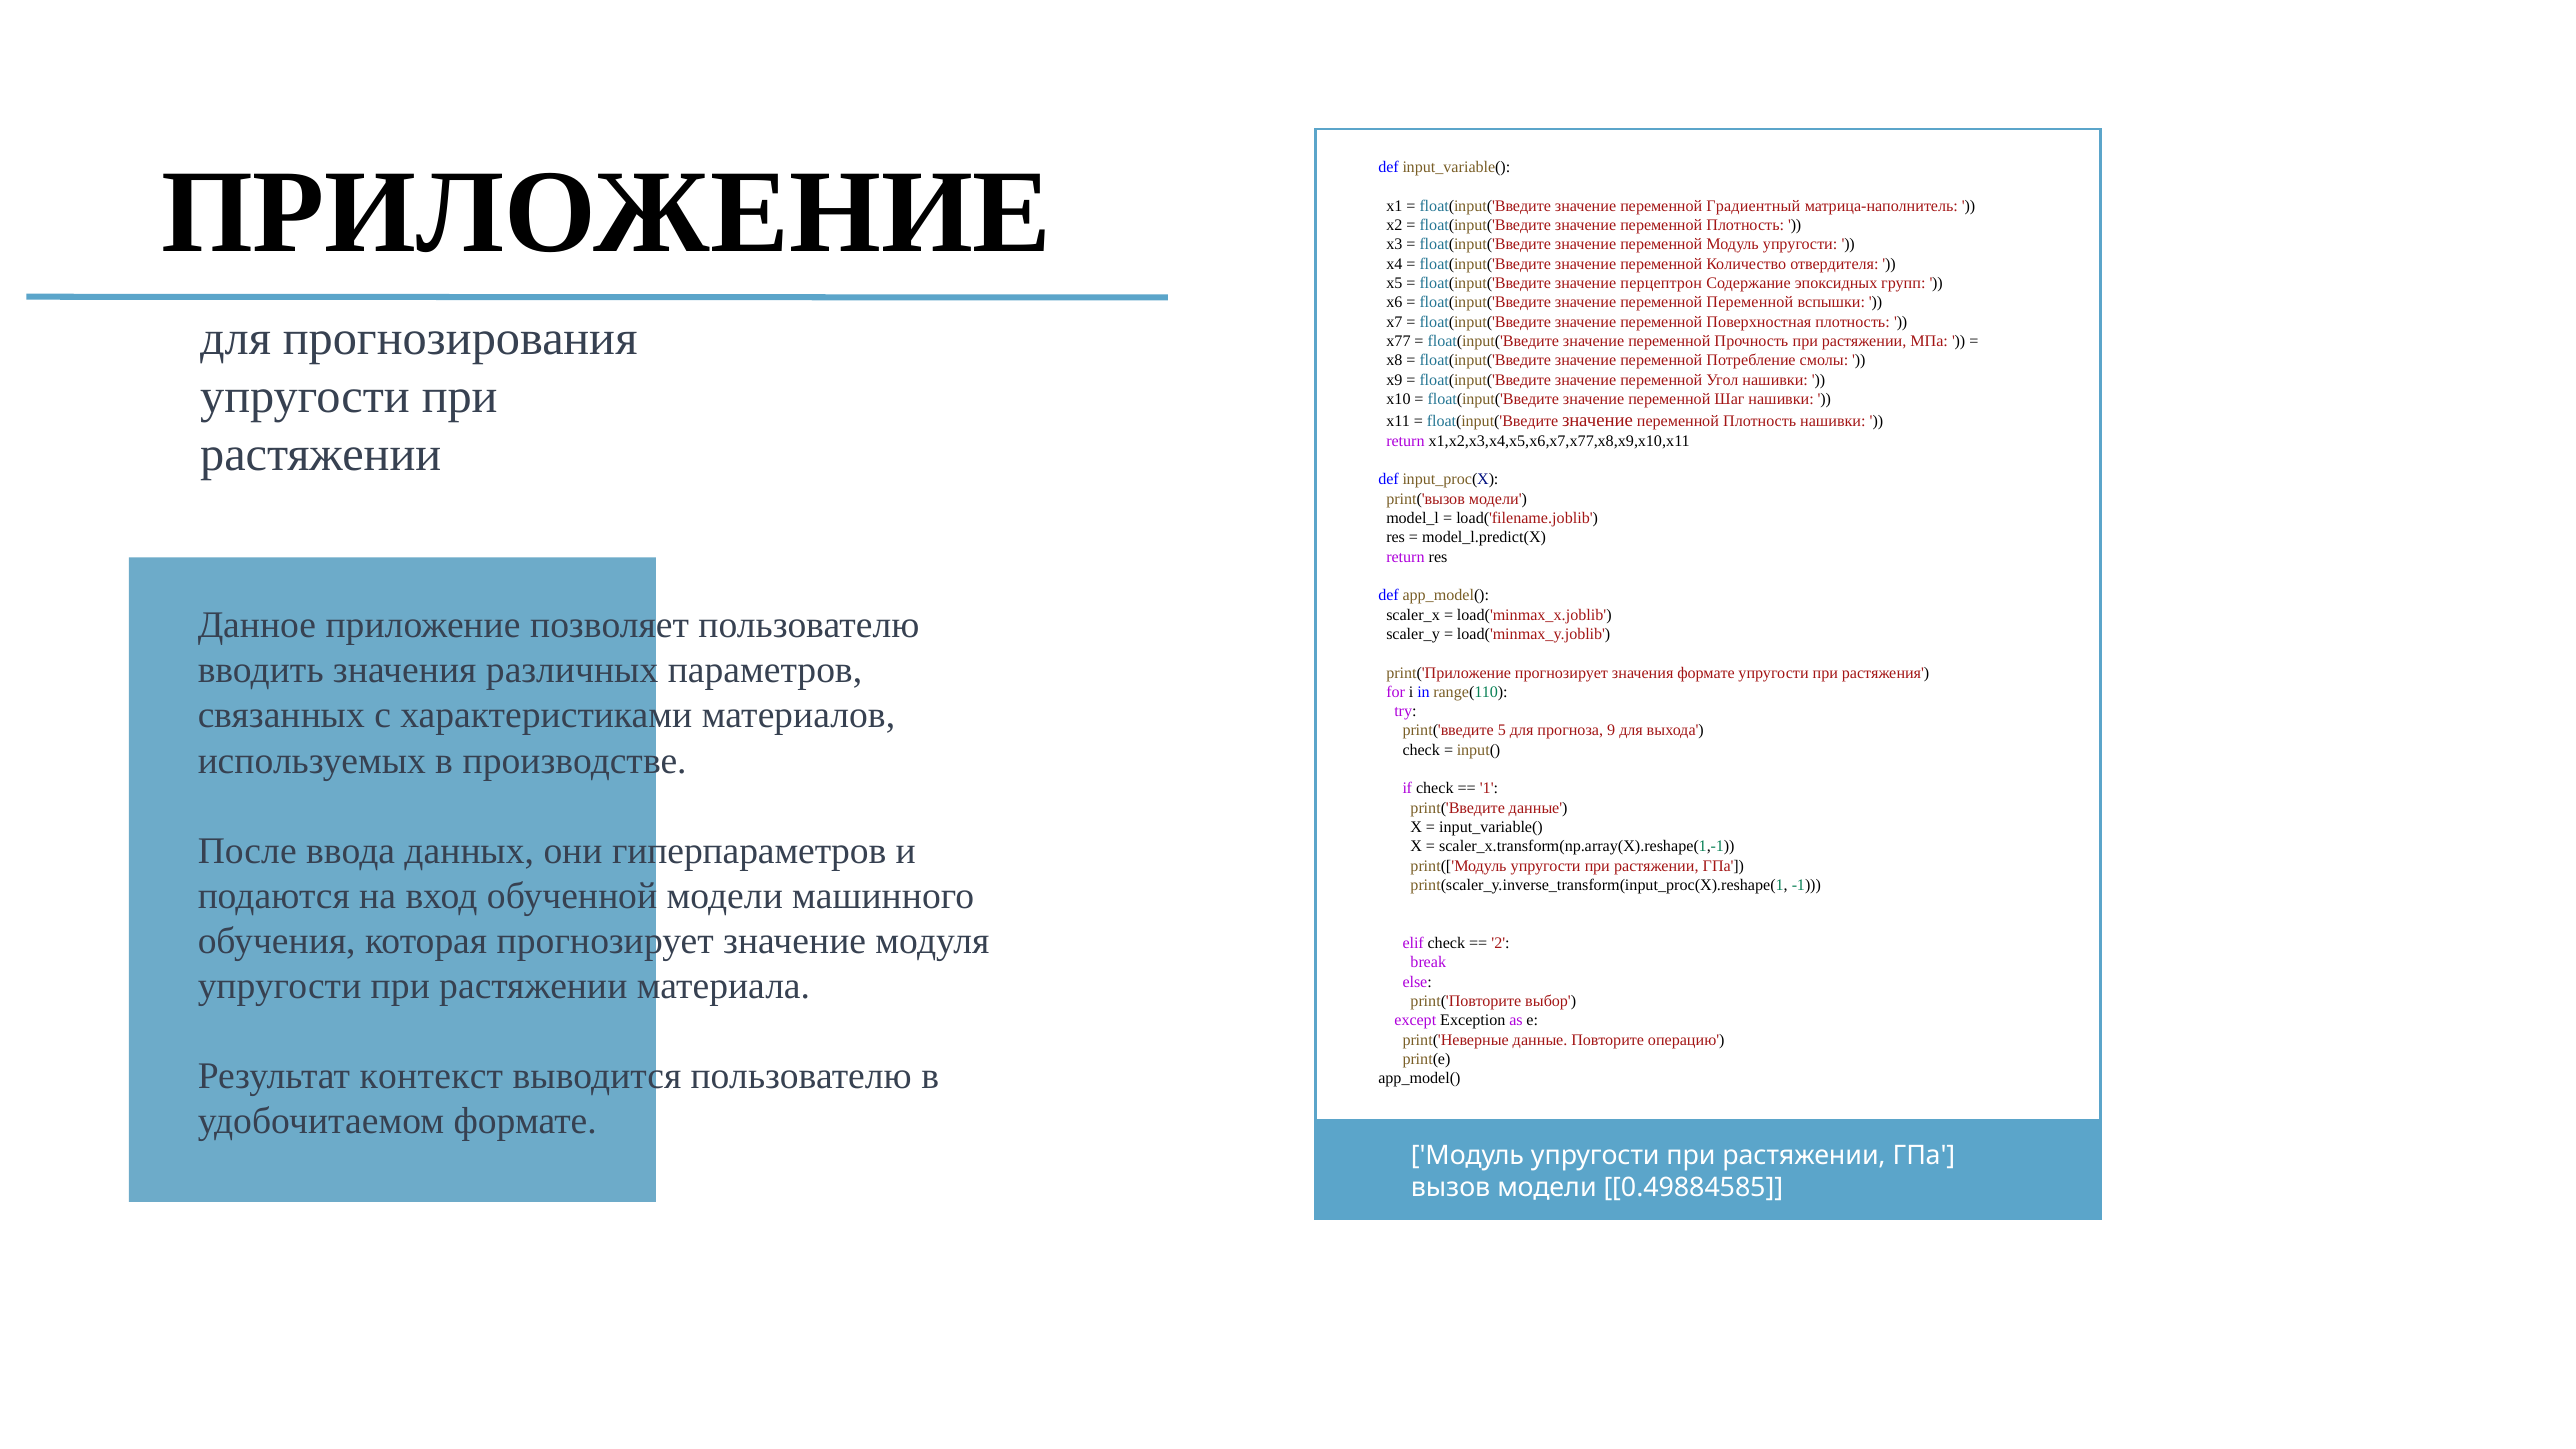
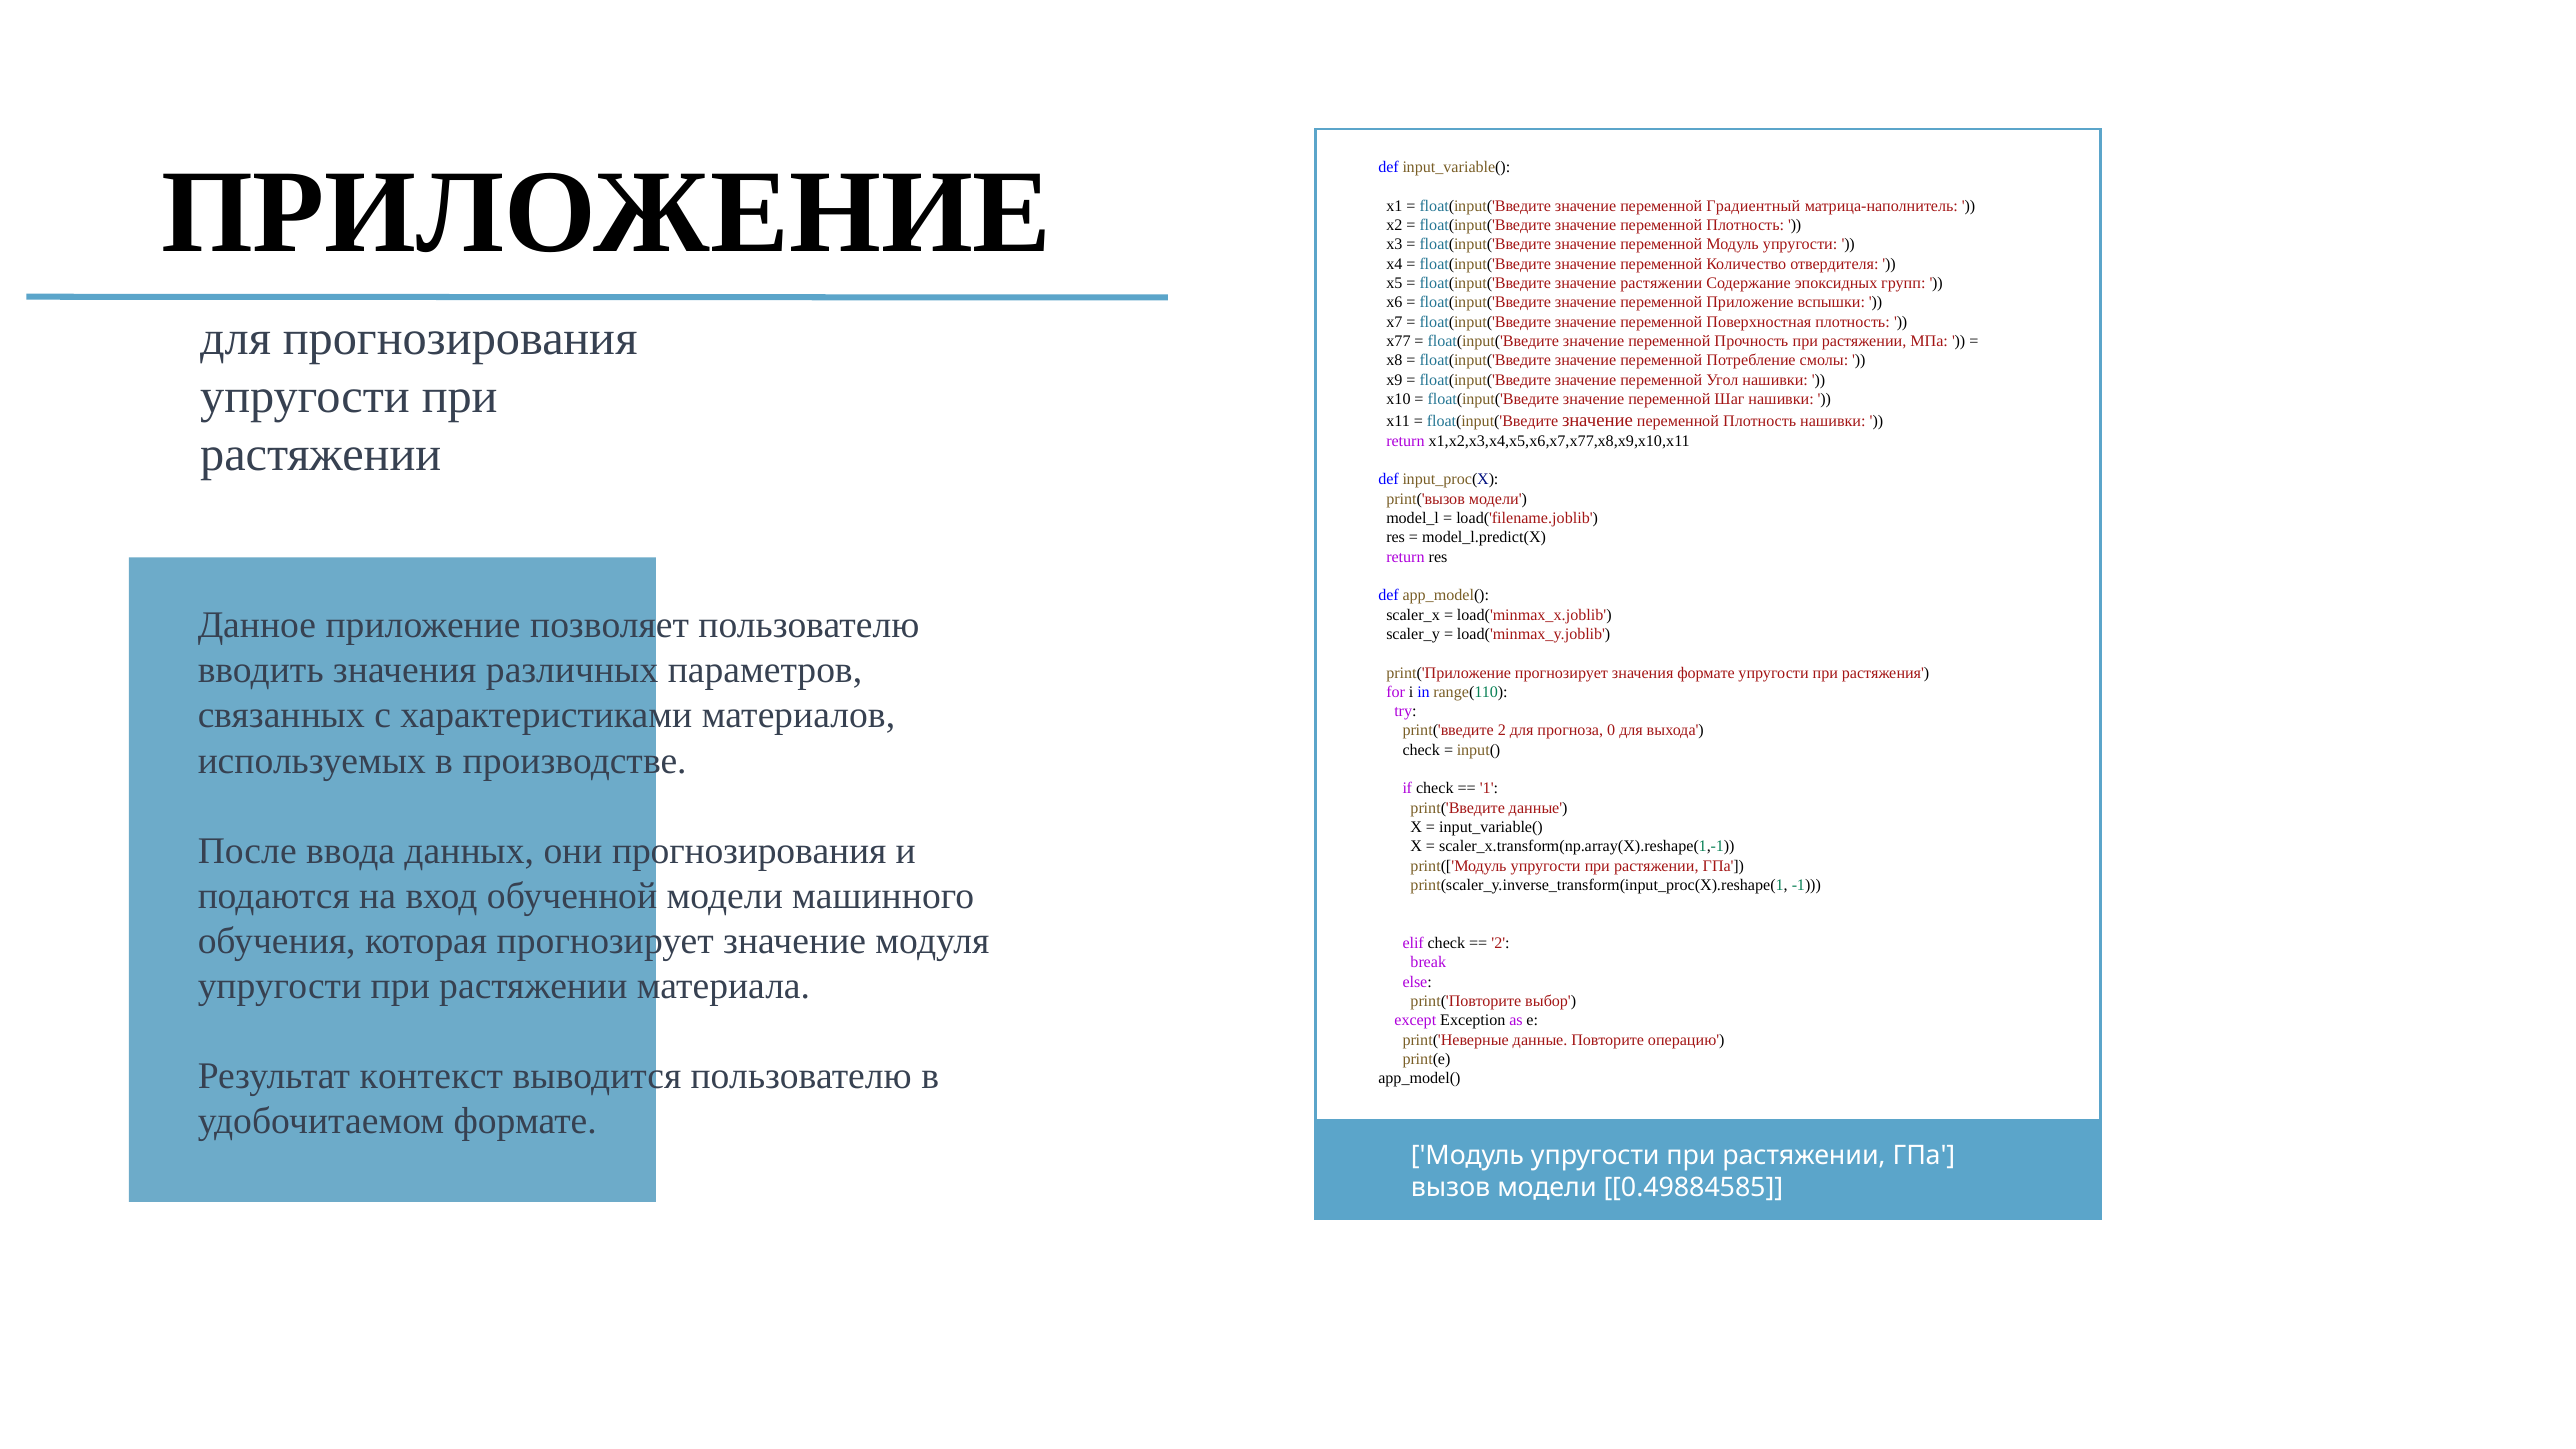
значение перцептрон: перцептрон -> растяжении (1661, 283)
переменной Переменной: Переменной -> Приложение (1750, 302)
print('введите 5: 5 -> 2 (1502, 731)
9: 9 -> 0 (1611, 731)
они гиперпараметров: гиперпараметров -> прогнозирования (749, 851)
